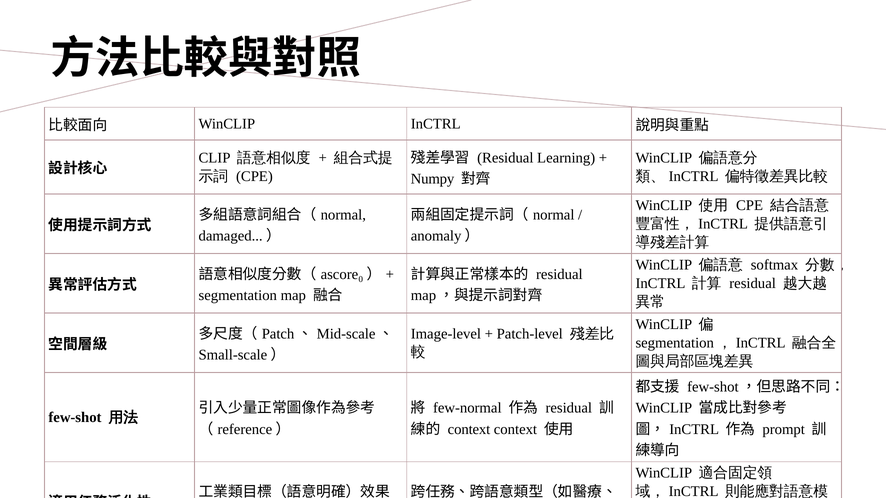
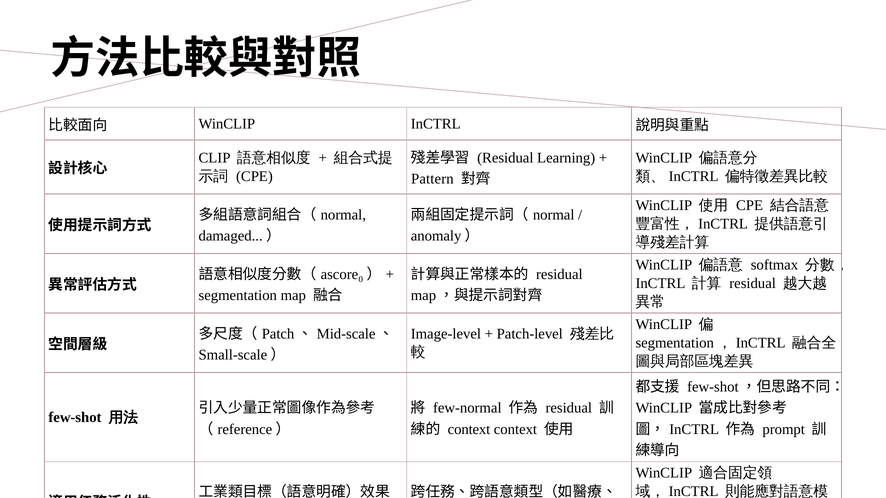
Numpy: Numpy -> Pattern (432, 179)
